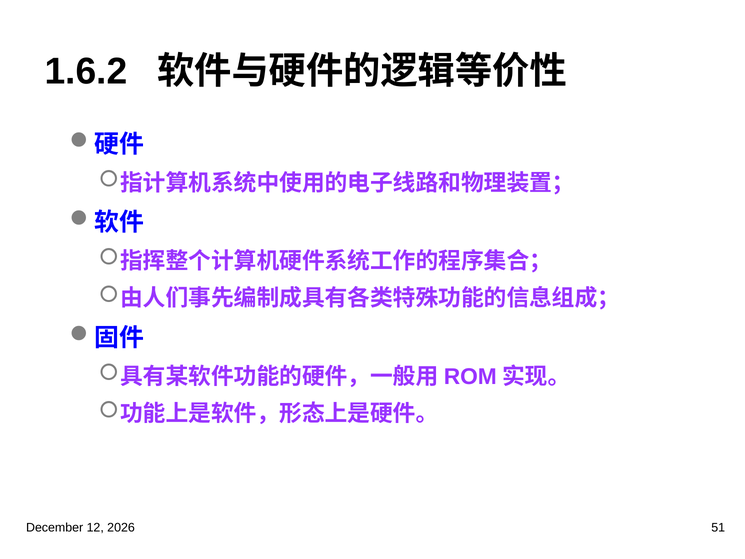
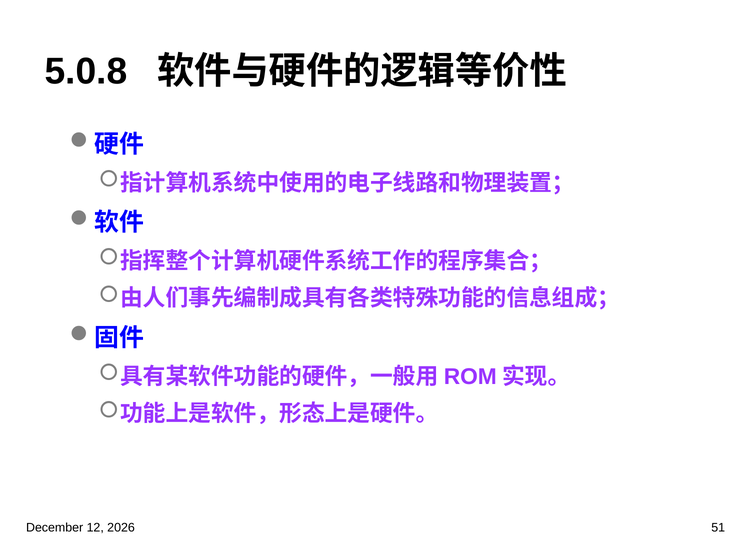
1.6.2: 1.6.2 -> 5.0.8 (86, 72)
